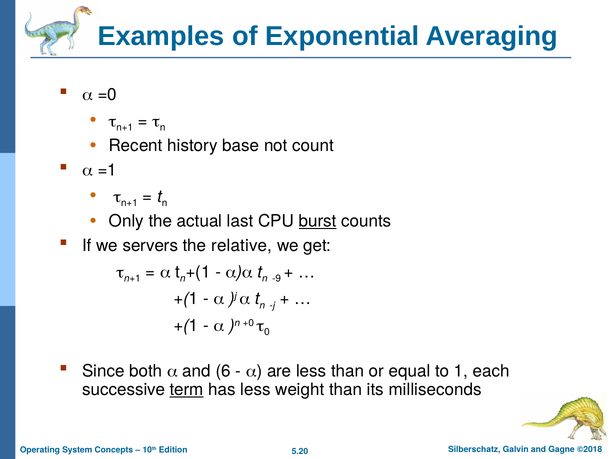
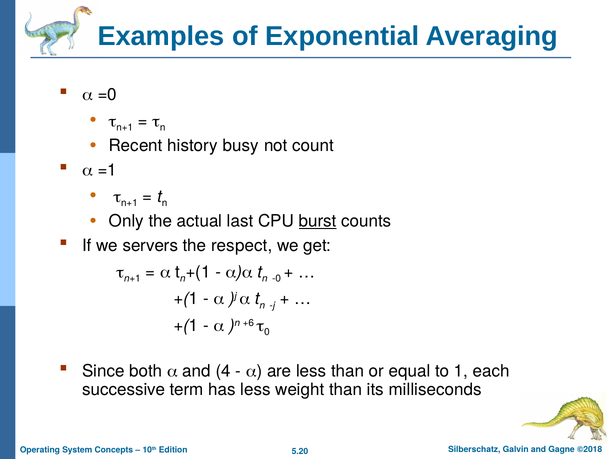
base: base -> busy (241, 146)
relative: relative -> respect (242, 246)
-9: -9 -> -0 (277, 279)
+0: +0 -> +6 (248, 323)
6: 6 -> 4 (223, 371)
term underline: present -> none (187, 390)
